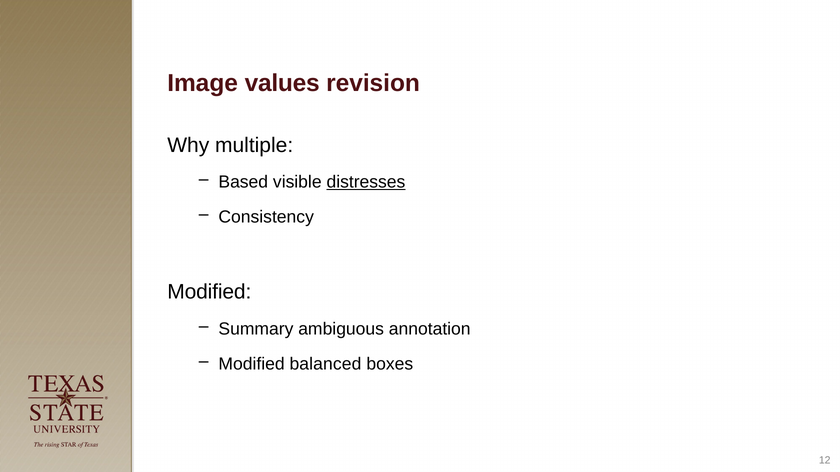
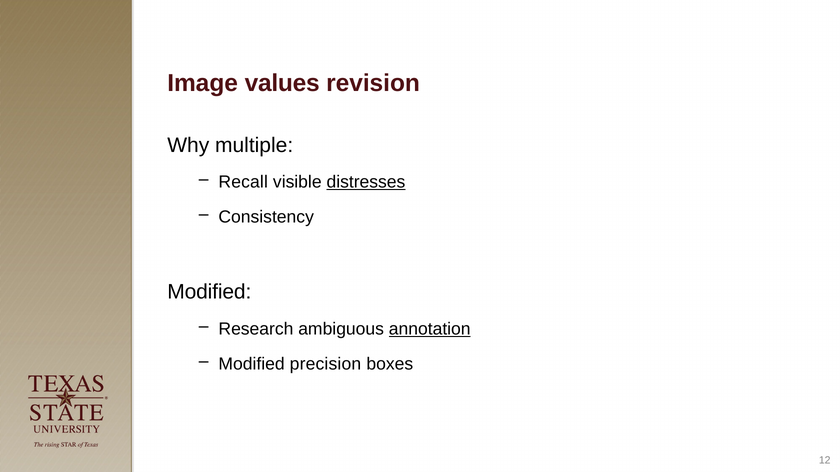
Based: Based -> Recall (243, 182)
Summary: Summary -> Research (256, 329)
annotation underline: none -> present (430, 329)
balanced: balanced -> precision (325, 364)
